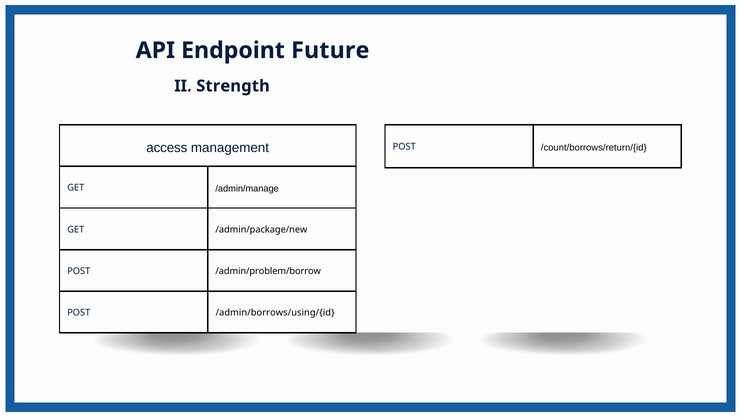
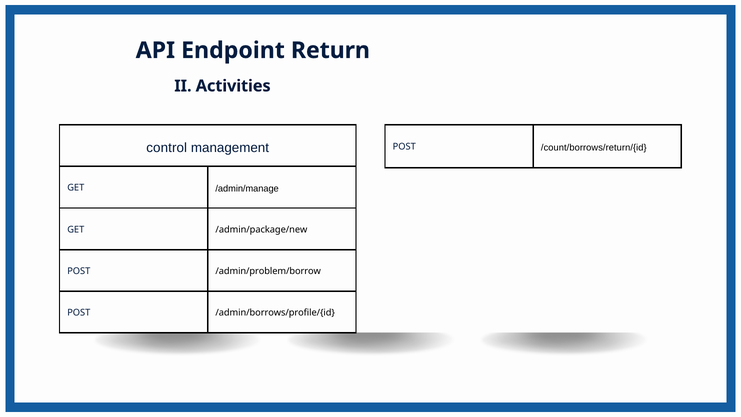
Future: Future -> Return (330, 50)
Strength: Strength -> Activities (233, 86)
access: access -> control (167, 148)
/admin/borrows/using/{id: /admin/borrows/using/{id -> /admin/borrows/profile/{id (275, 313)
